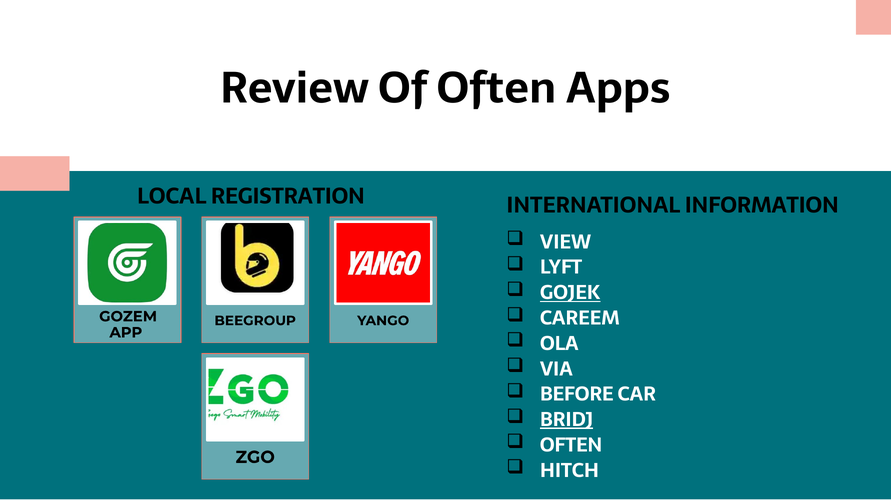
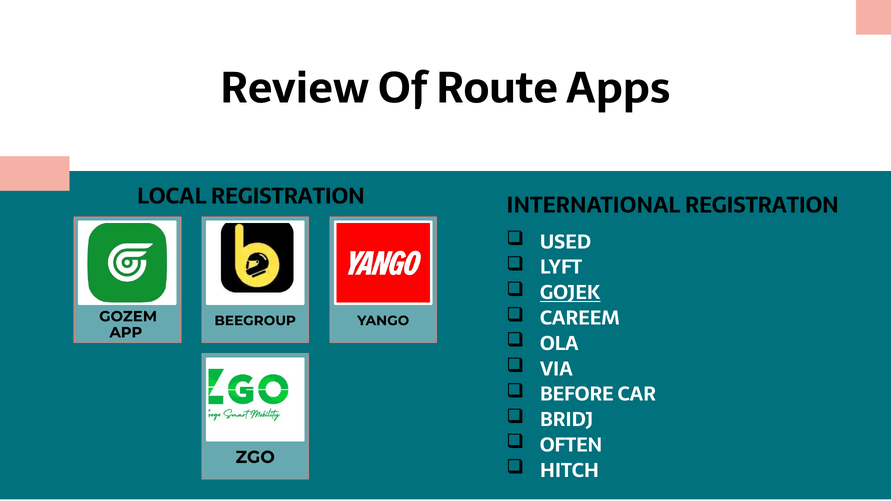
Of Often: Often -> Route (497, 89)
INTERNATIONAL INFORMATION: INFORMATION -> REGISTRATION (762, 206)
VIEW: VIEW -> USED (566, 242)
BRIDJ underline: present -> none (567, 420)
